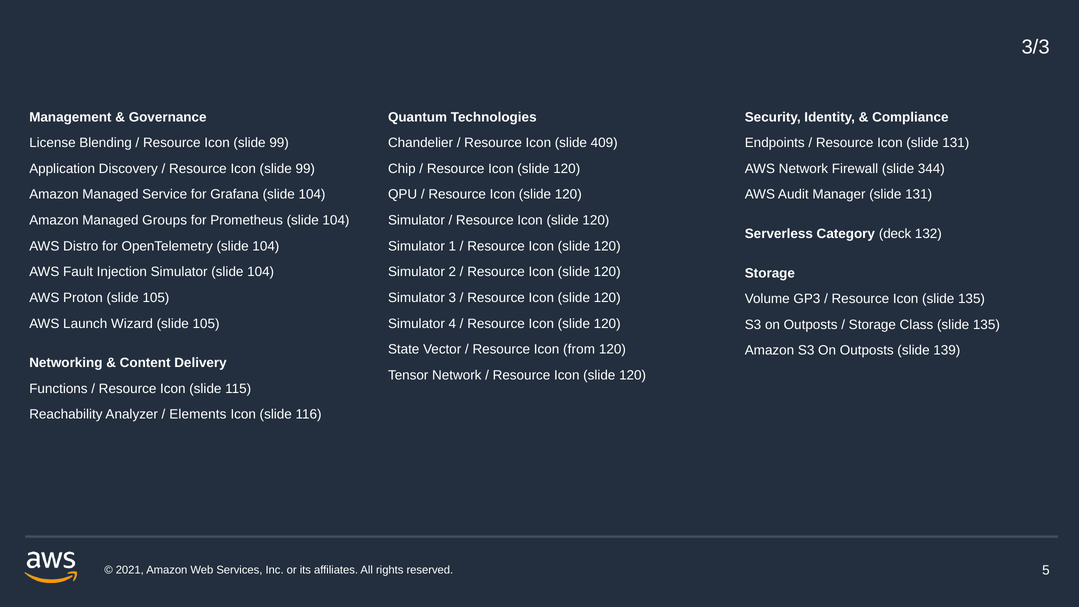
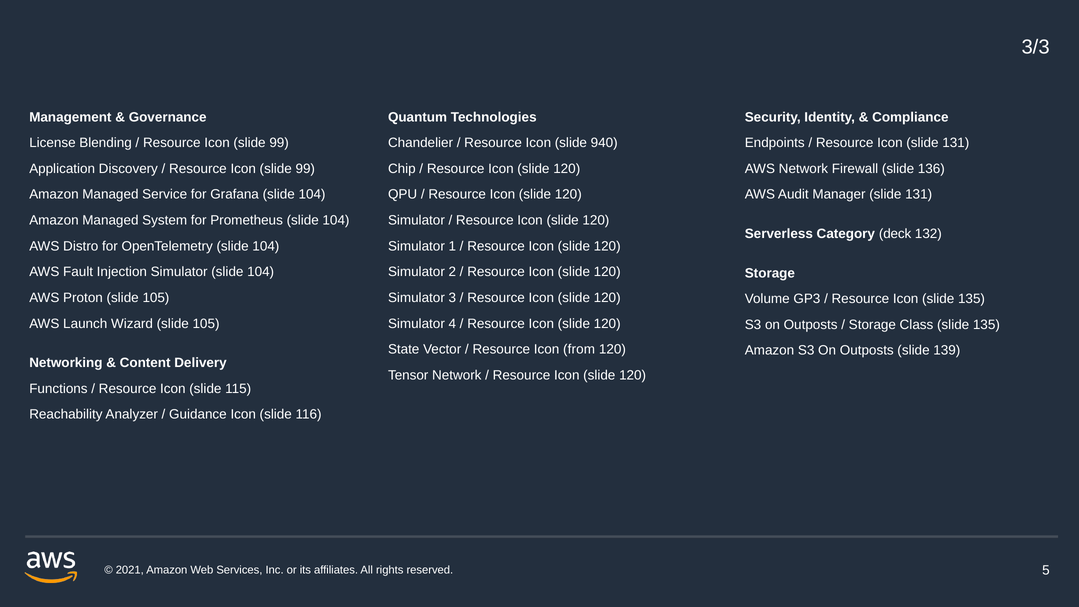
409: 409 -> 940 (604, 143)
344: 344 -> 136 (931, 169)
Groups: Groups -> System (165, 220)
Elements: Elements -> Guidance (198, 414)
